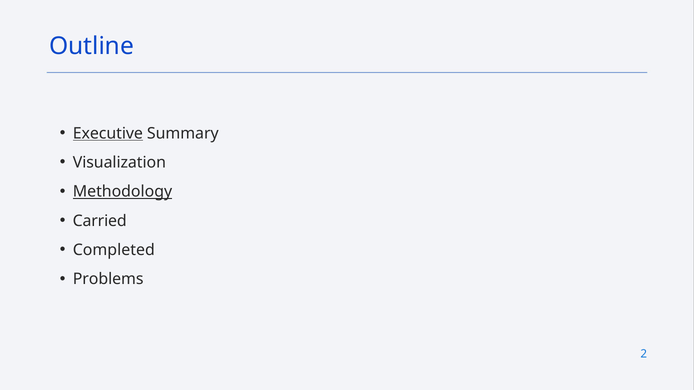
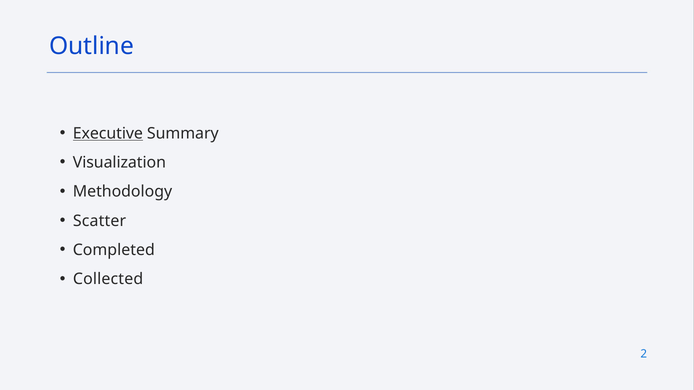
Methodology underline: present -> none (122, 192)
Carried: Carried -> Scatter (100, 221)
Problems: Problems -> Collected (108, 279)
